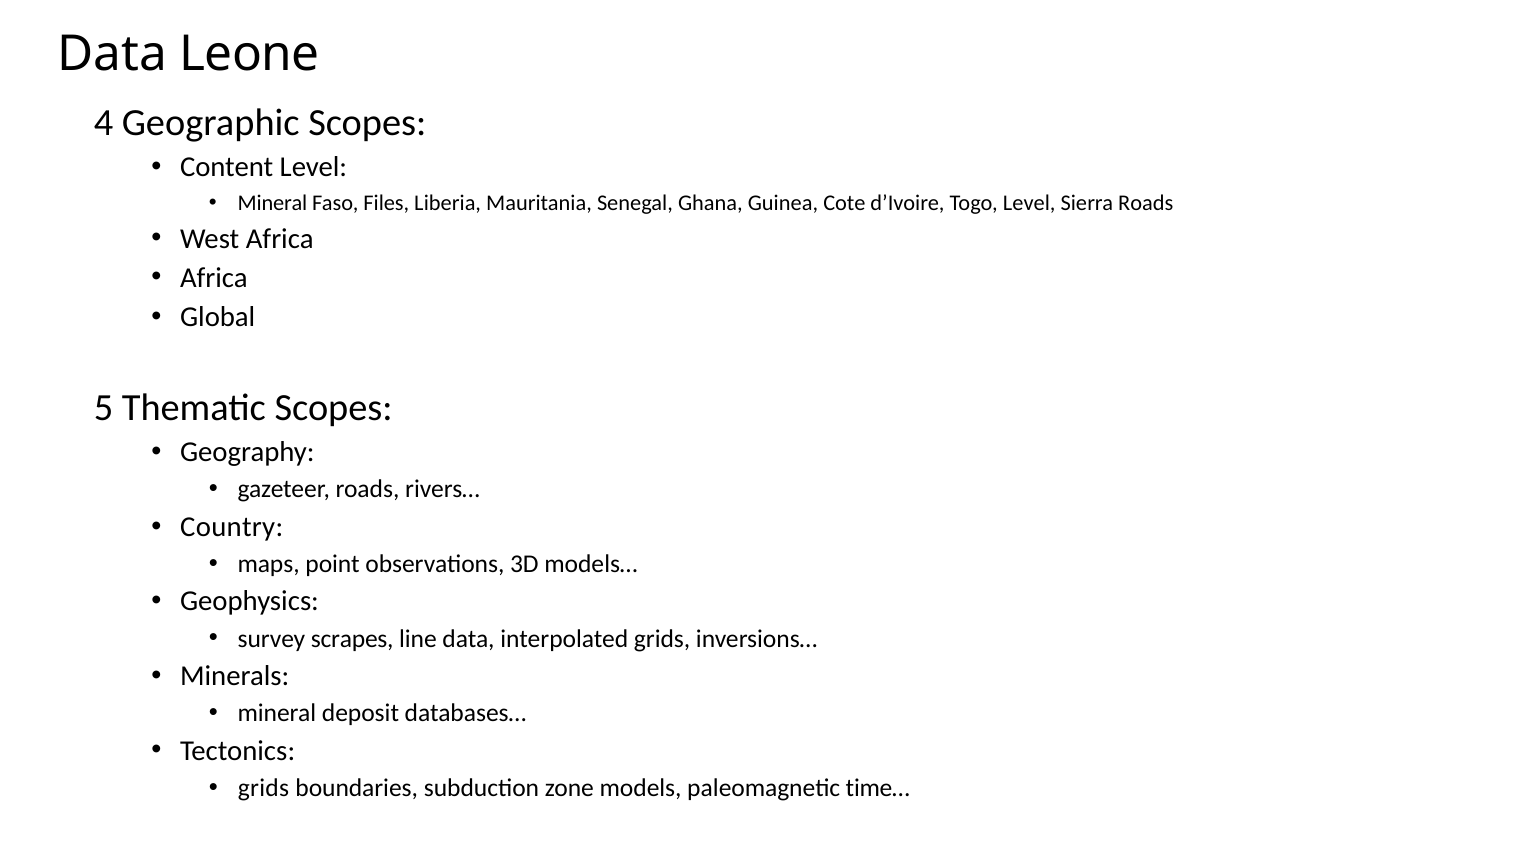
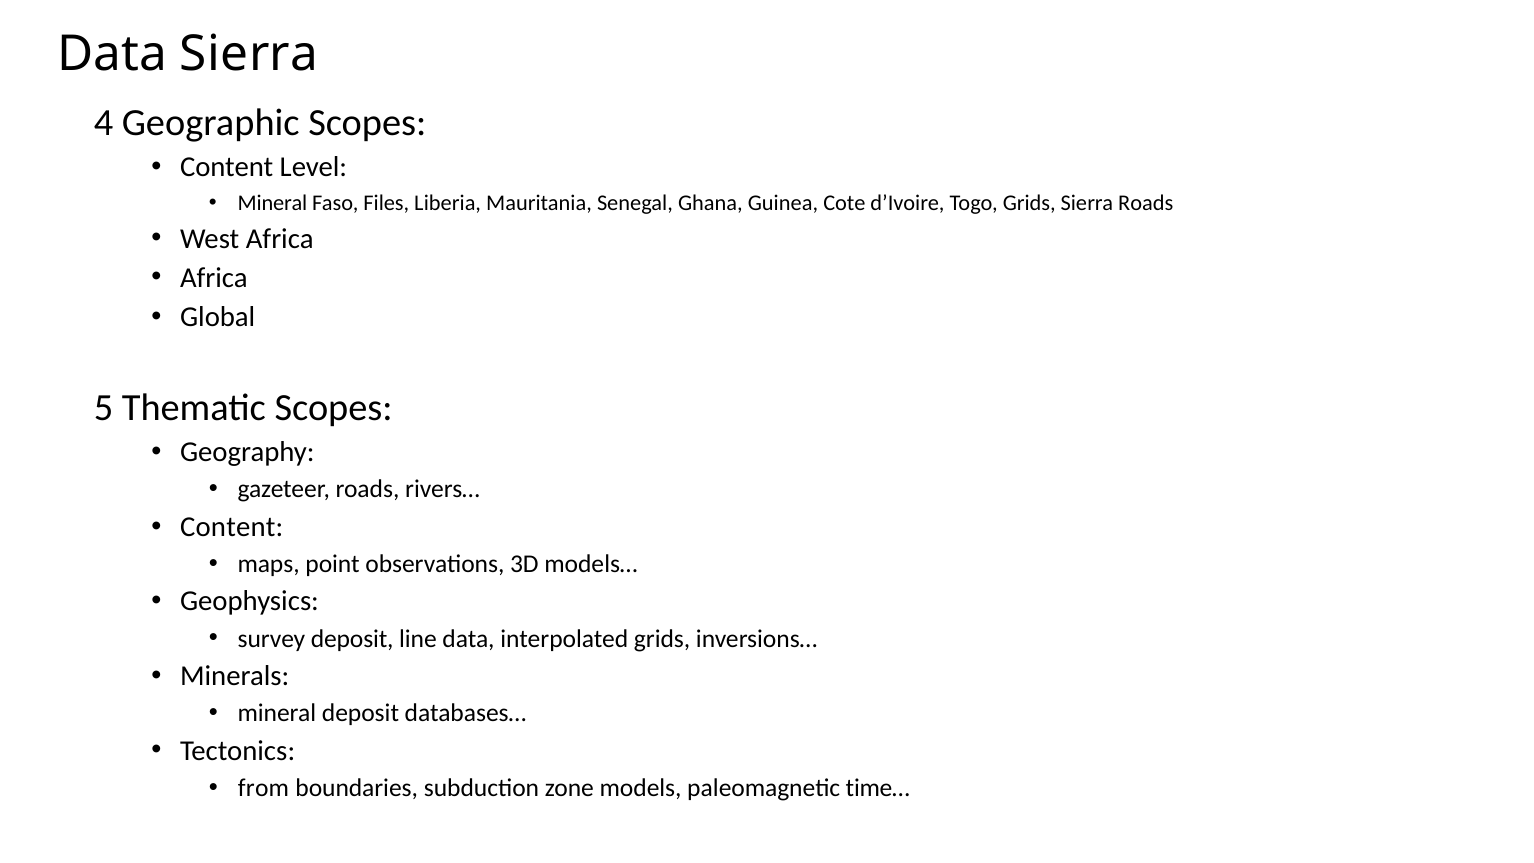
Data Leone: Leone -> Sierra (249, 54)
Togo Level: Level -> Grids (1029, 203)
Country: Country -> Content (232, 527)
survey scrapes: scrapes -> deposit (352, 639)
grids: grids -> from (263, 788)
